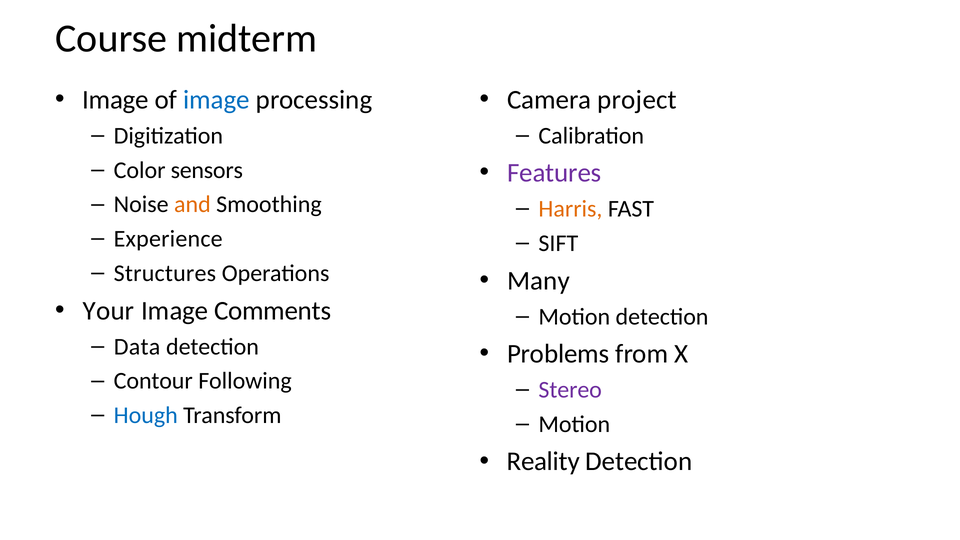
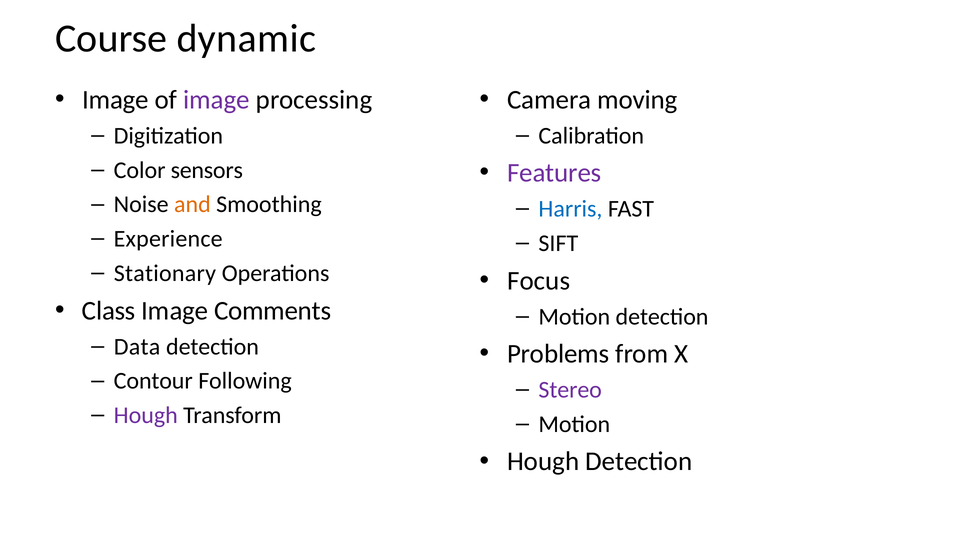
midterm: midterm -> dynamic (246, 39)
image colour: blue -> purple (216, 100)
project: project -> moving (637, 100)
Harris colour: orange -> blue (570, 209)
Structures: Structures -> Stationary (165, 273)
Many: Many -> Focus (539, 281)
Your: Your -> Class (109, 311)
Hough colour: blue -> purple (146, 415)
Reality: Reality -> Hough (543, 462)
